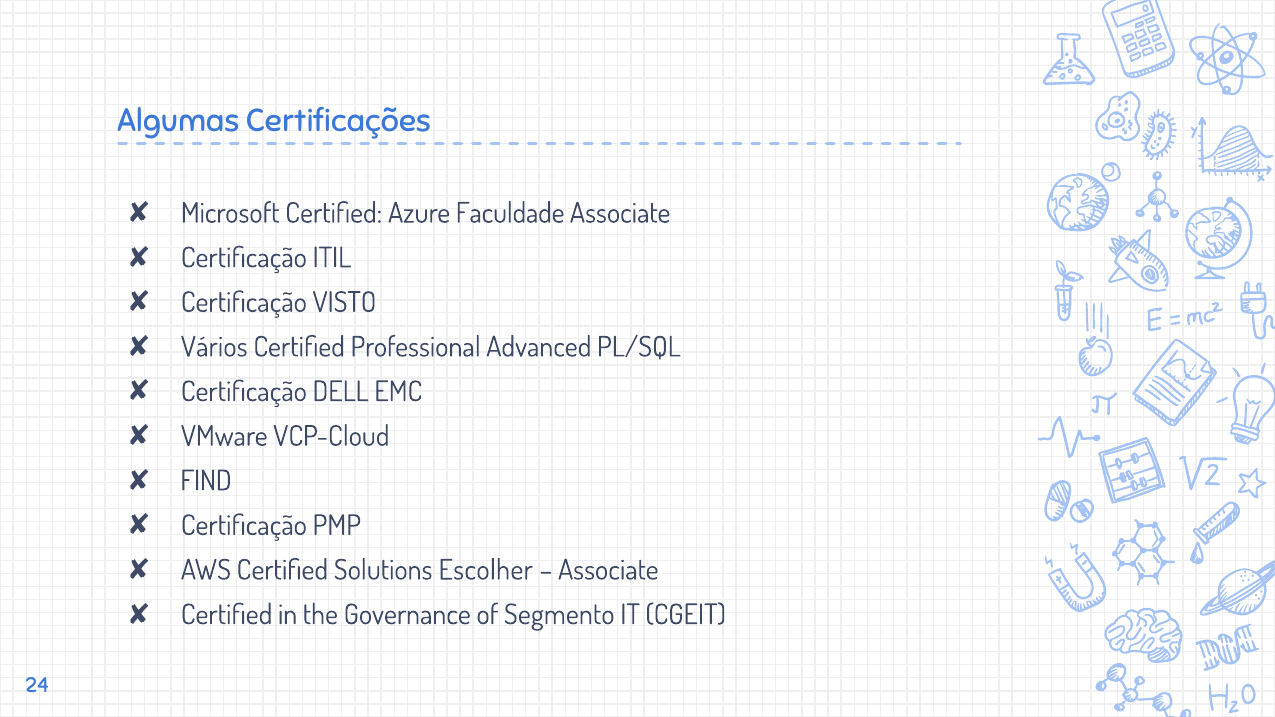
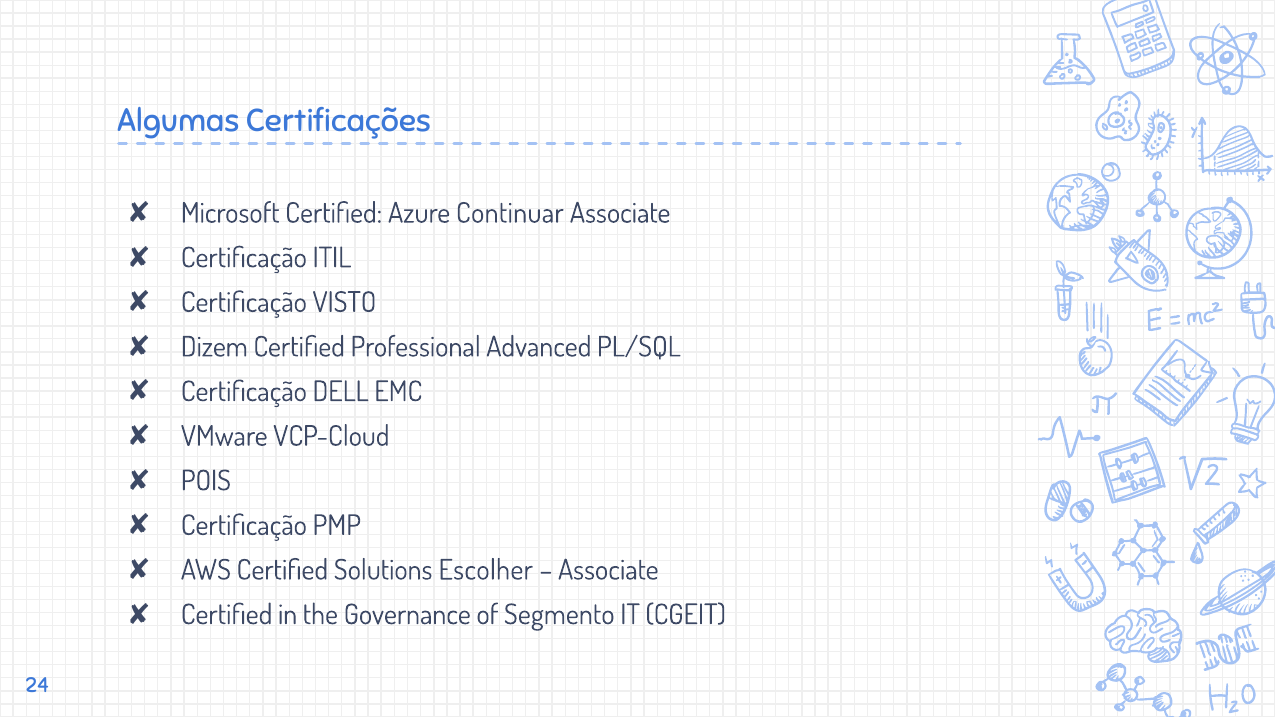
Faculdade: Faculdade -> Continuar (510, 213)
Vários: Vários -> Dizem (214, 347)
FIND: FIND -> POIS (206, 481)
